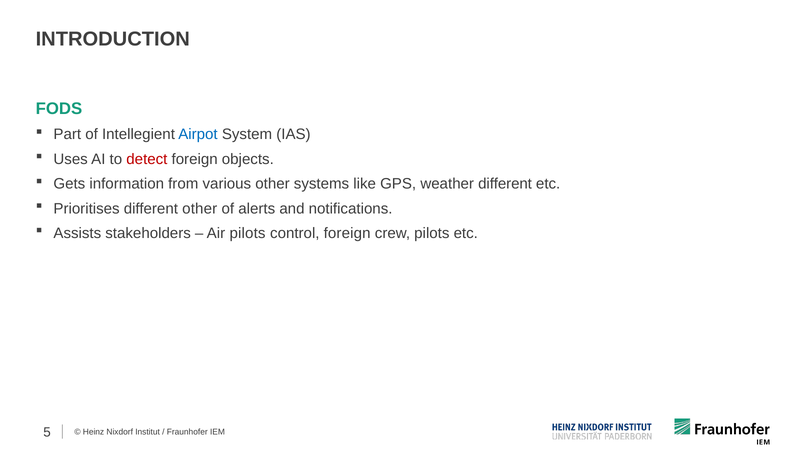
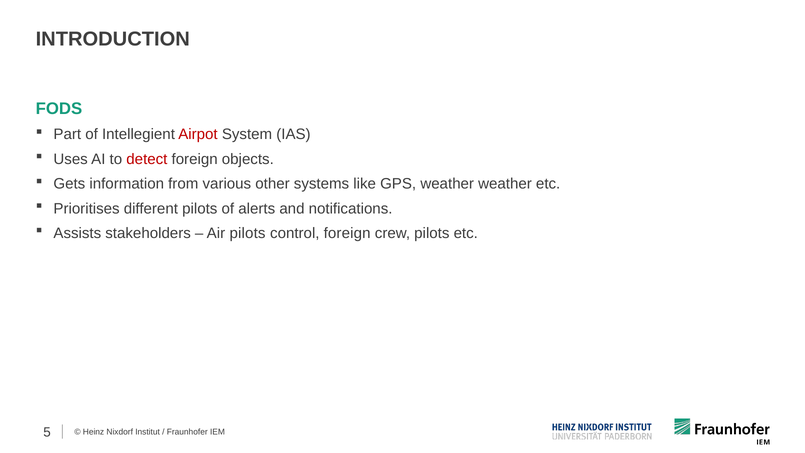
Airpot colour: blue -> red (198, 134)
weather different: different -> weather (505, 184)
different other: other -> pilots (200, 208)
